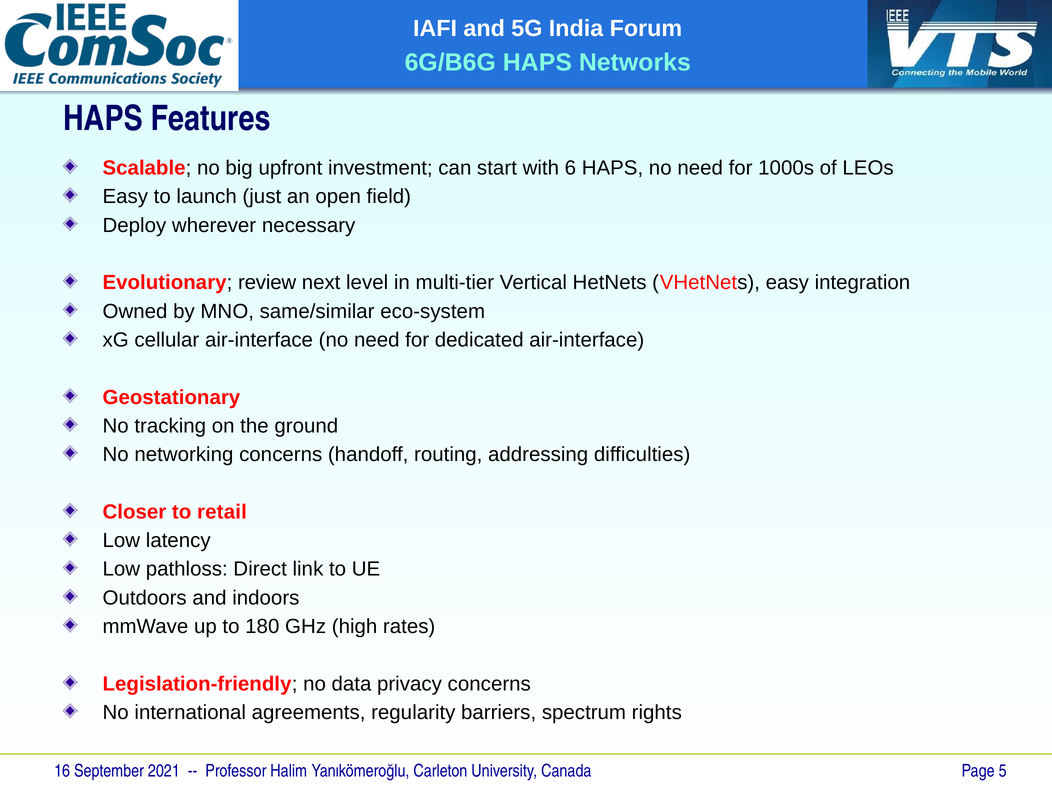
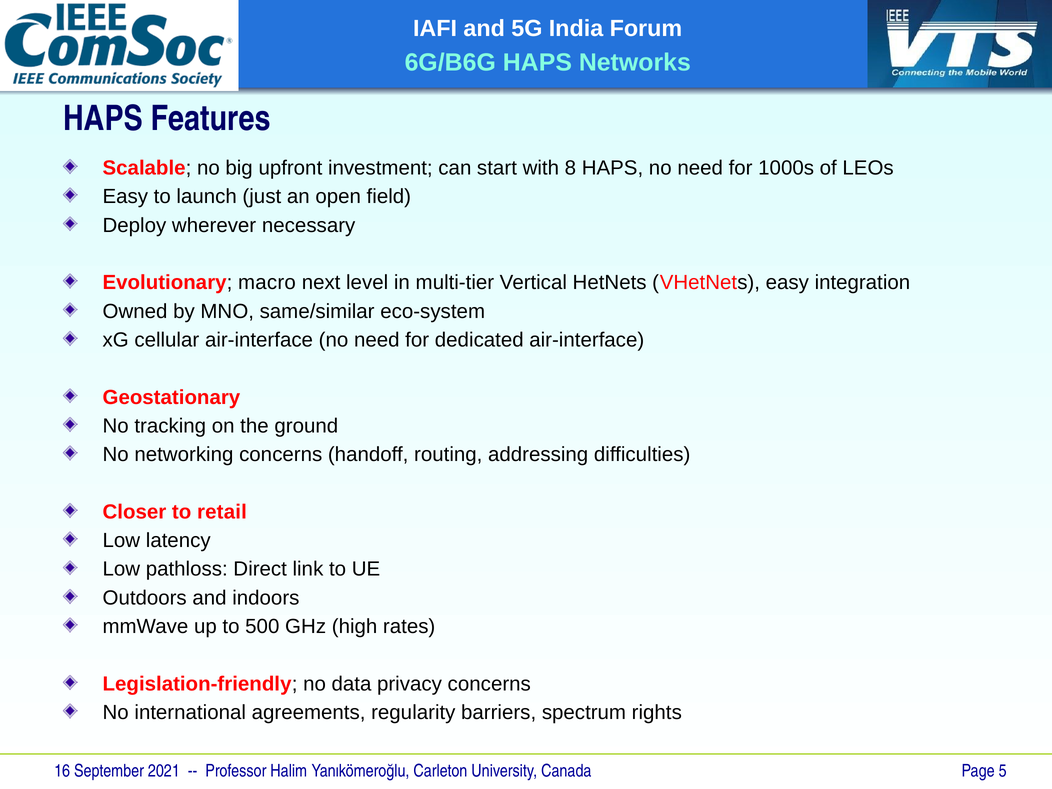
6: 6 -> 8 (570, 168)
review: review -> macro (267, 283)
180: 180 -> 500 (262, 627)
